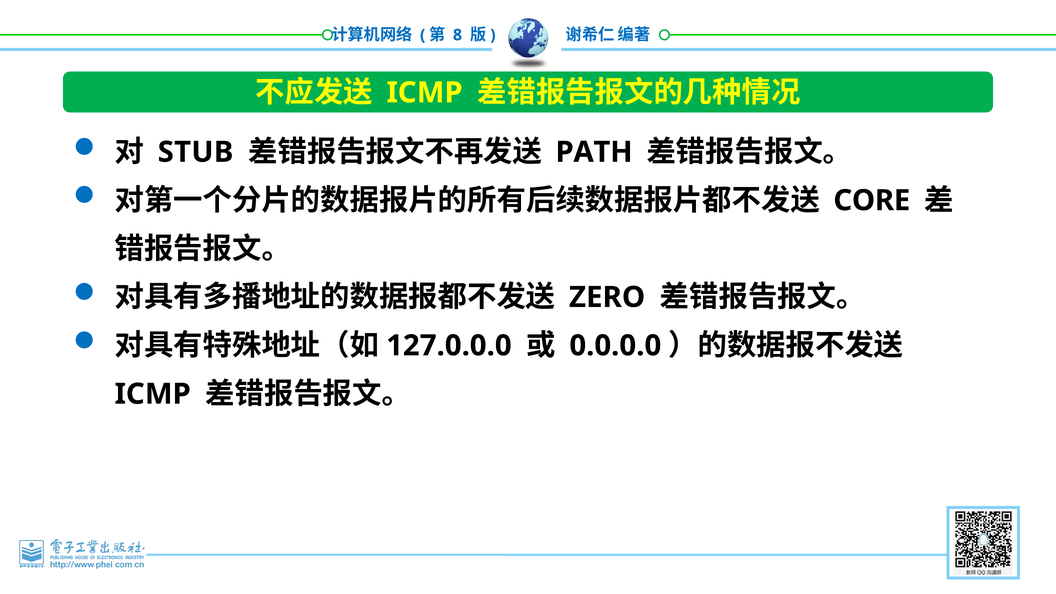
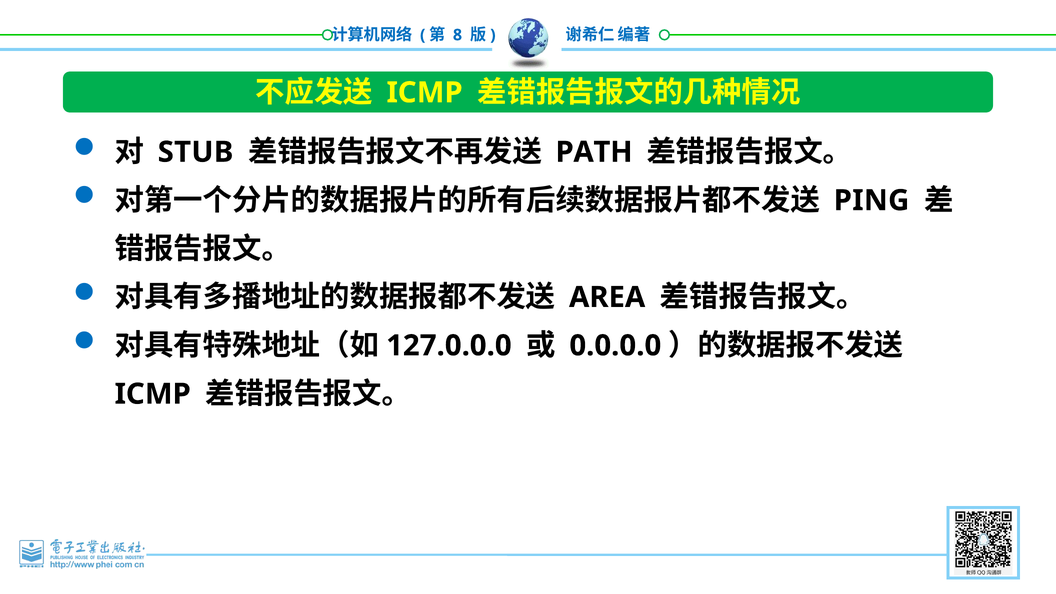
CORE: CORE -> PING (872, 200)
ZERO: ZERO -> AREA (607, 297)
